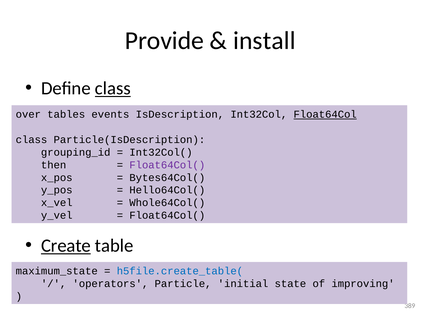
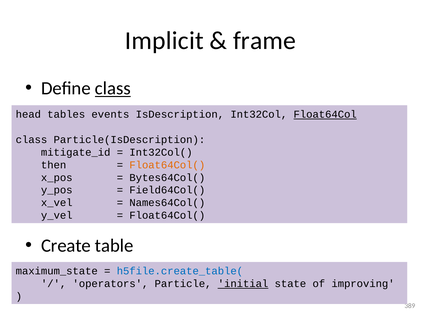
Provide: Provide -> Implicit (164, 41)
install: install -> frame (264, 41)
over: over -> head (28, 114)
grouping_id: grouping_id -> mitigate_id (76, 152)
Float64Col( colour: purple -> orange (167, 165)
Hello64Col(: Hello64Col( -> Field64Col( (167, 190)
Whole64Col(: Whole64Col( -> Names64Col( (167, 203)
Create underline: present -> none (66, 246)
initial underline: none -> present (243, 283)
